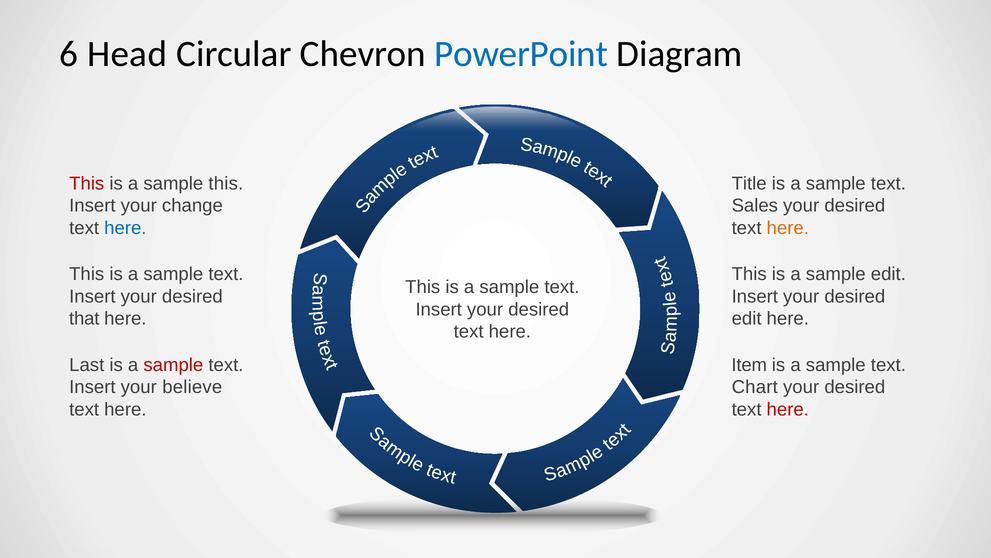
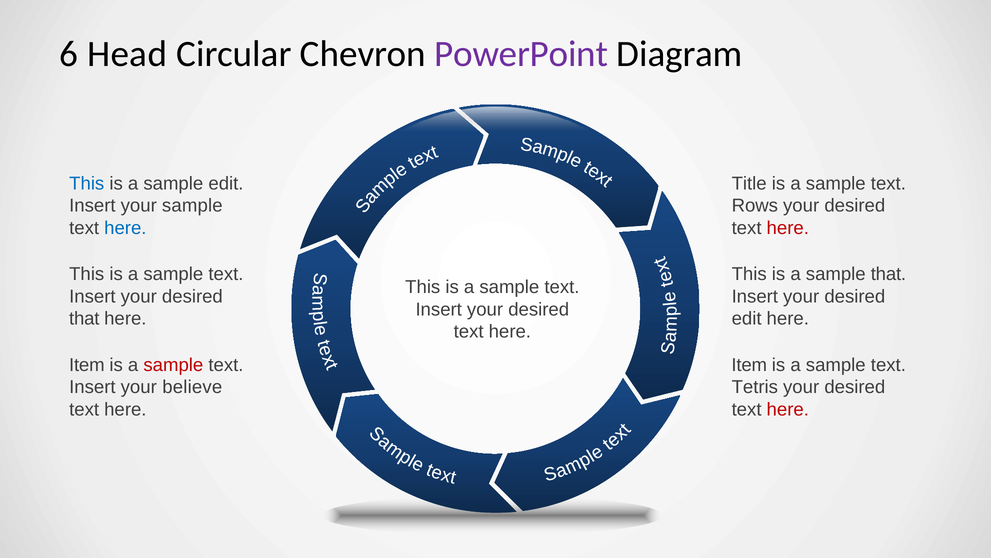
PowerPoint colour: blue -> purple (521, 54)
This colour: red -> blue (87, 183)
sample this: this -> edit (226, 183)
your change: change -> sample (192, 206)
Sales: Sales -> Rows (755, 206)
here colour: orange -> red (788, 228)
sample edit: edit -> that (888, 274)
Last: Last -> Item (87, 365)
Chart: Chart -> Tetris (755, 387)
